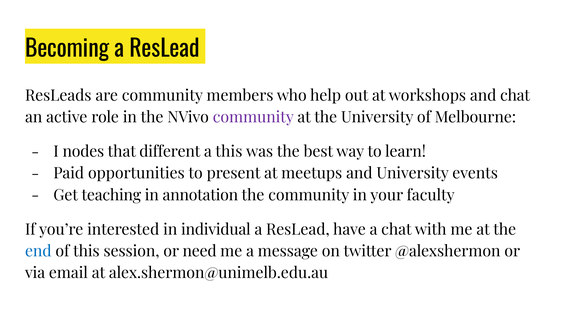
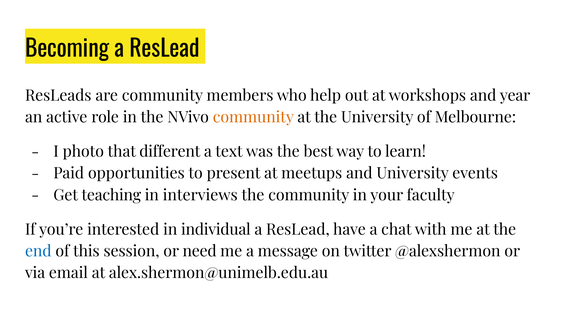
and chat: chat -> year (515, 96)
community colour: purple -> orange (253, 117)
nodes: nodes -> photo (83, 152)
a this: this -> text (229, 152)
annotation: annotation -> interviews (200, 195)
